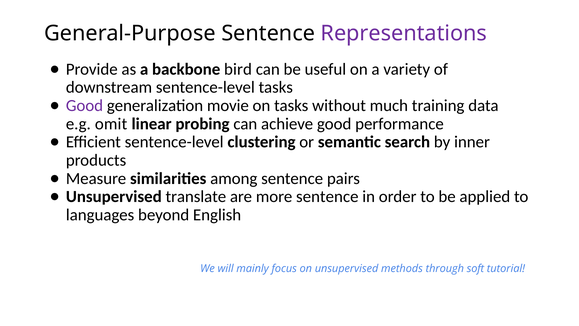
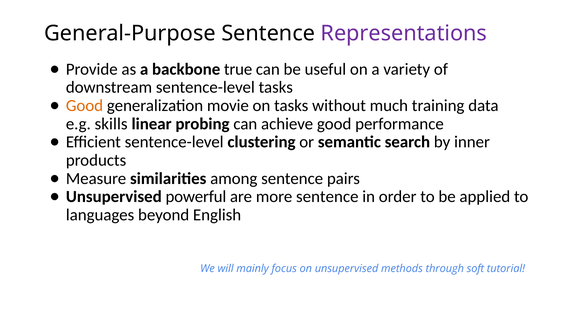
bird: bird -> true (238, 69)
Good colour: purple -> orange (84, 105)
omit: omit -> skills (111, 124)
translate: translate -> powerful (196, 197)
